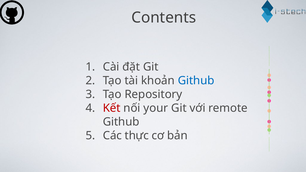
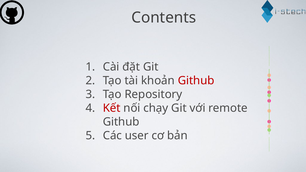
Github colour: blue -> red (196, 81)
your: your -> chạy (156, 108)
thực: thực -> user (137, 136)
